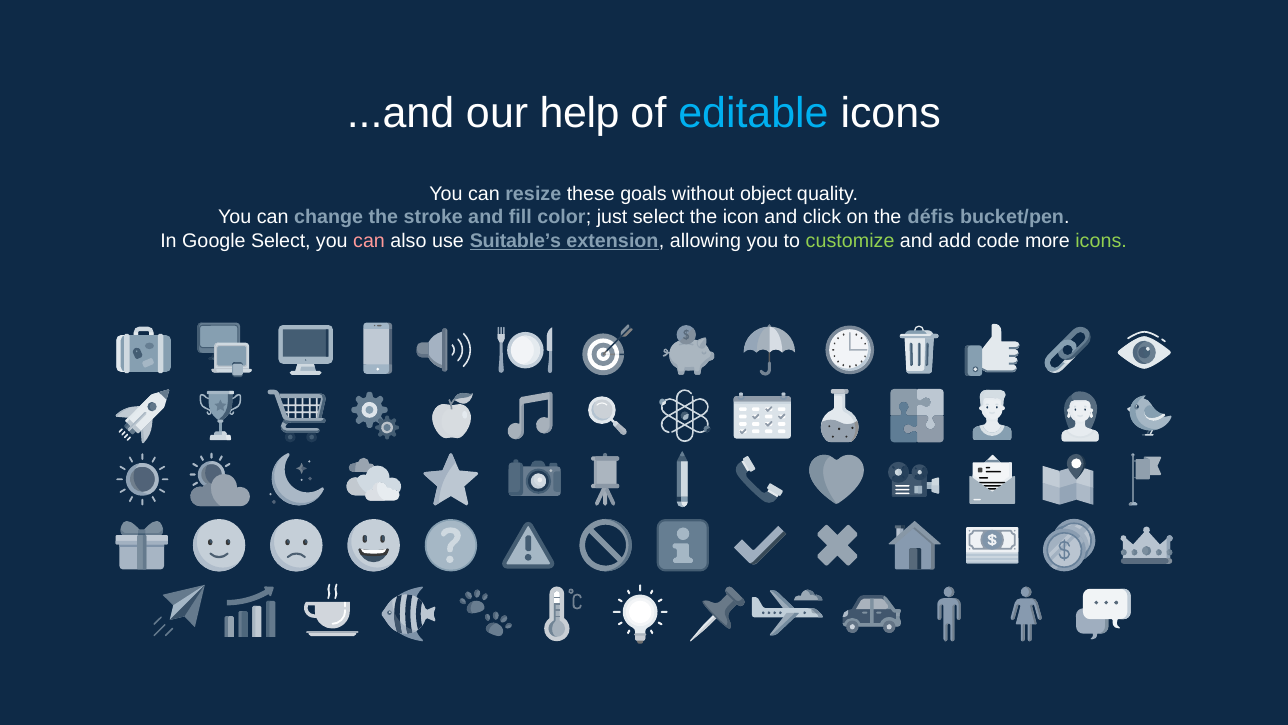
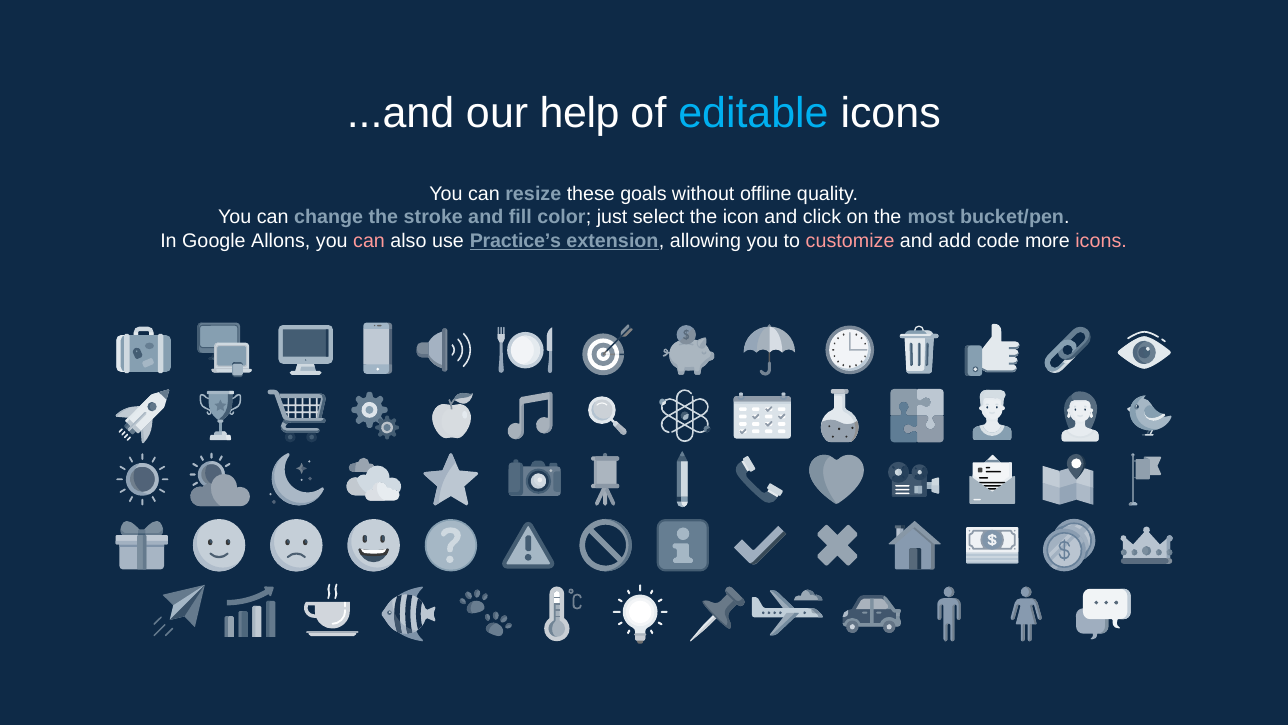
object: object -> offline (766, 193)
défis: défis -> most (931, 217)
Google Select: Select -> Allons (281, 241)
Suitable’s: Suitable’s -> Practice’s (515, 241)
customize colour: light green -> pink (850, 241)
icons colour: light green -> pink (1101, 241)
